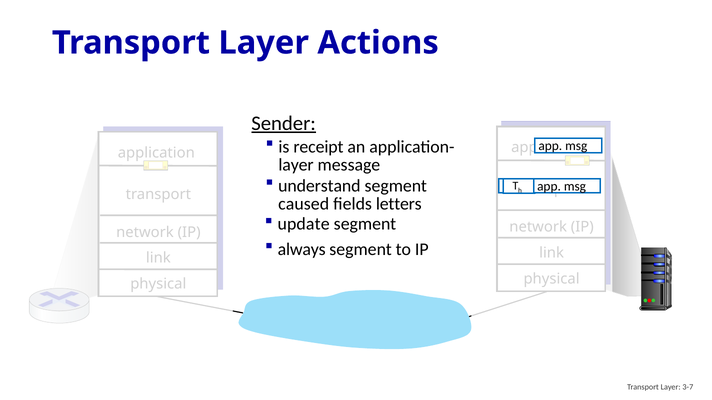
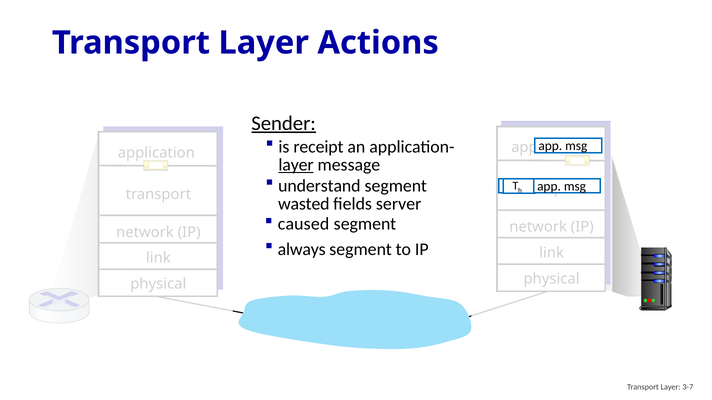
layer underline: none -> present (296, 165)
caused: caused -> wasted (304, 204)
letters: letters -> server (399, 204)
update: update -> caused (304, 224)
